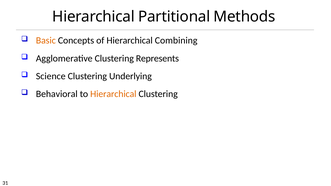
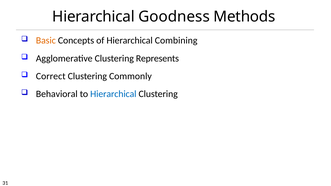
Partitional: Partitional -> Goodness (174, 17)
Science: Science -> Correct (51, 76)
Underlying: Underlying -> Commonly (130, 76)
Hierarchical colour: orange -> blue (113, 94)
